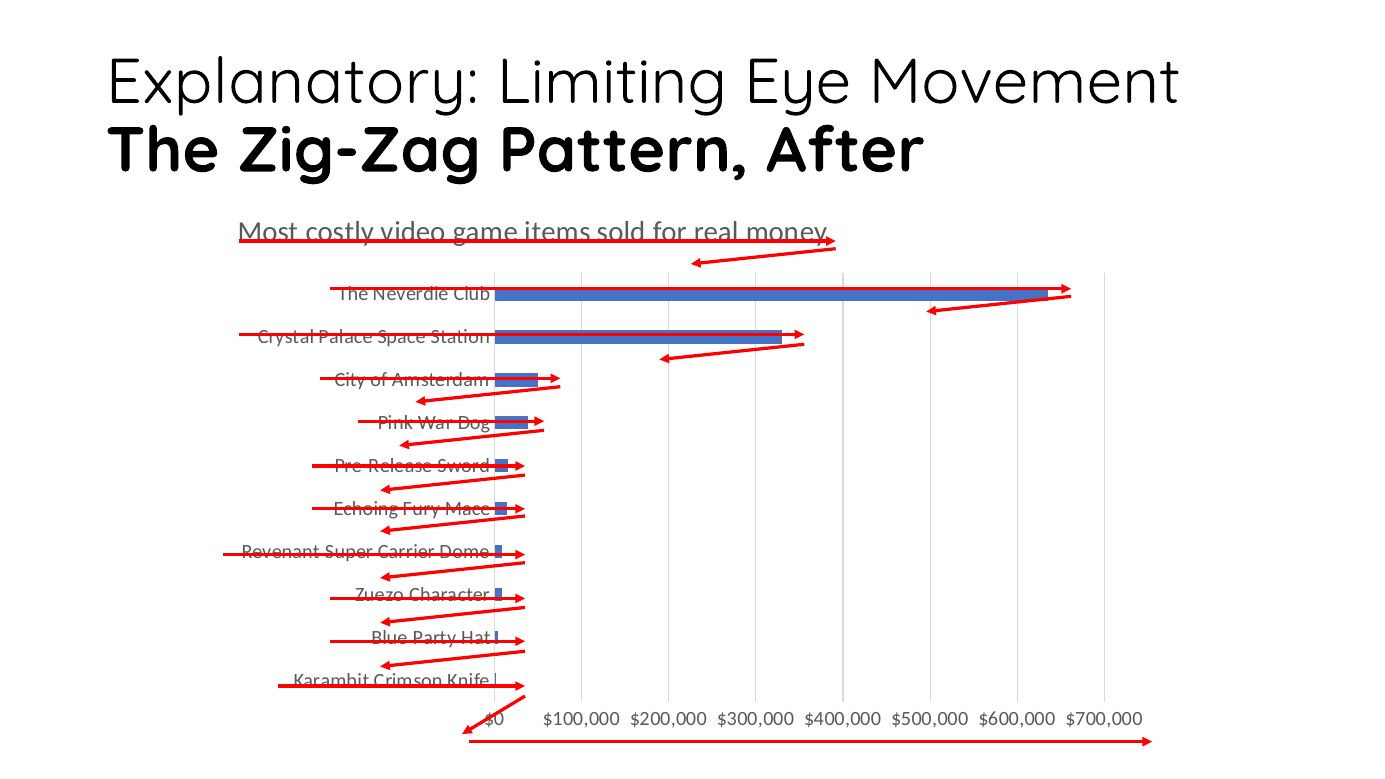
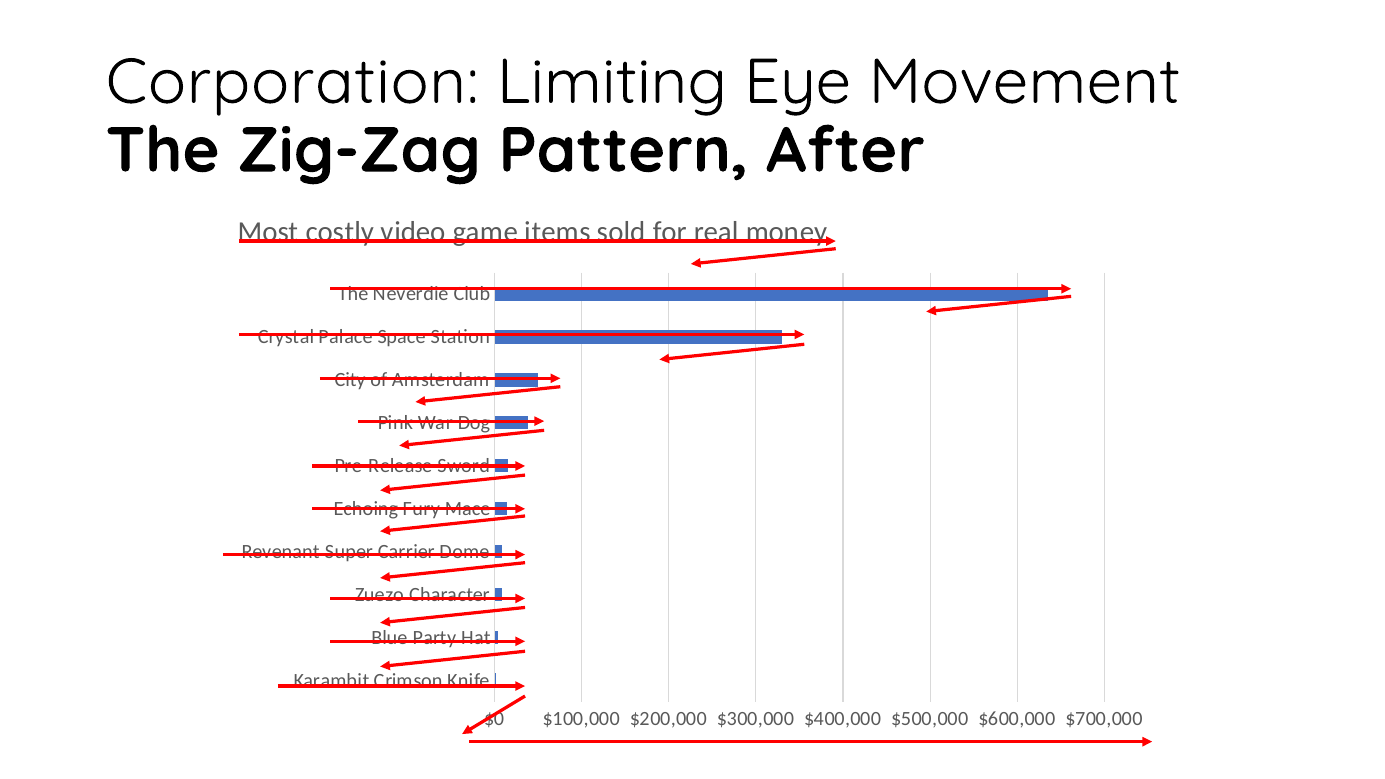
Explanatory: Explanatory -> Corporation (292, 82)
